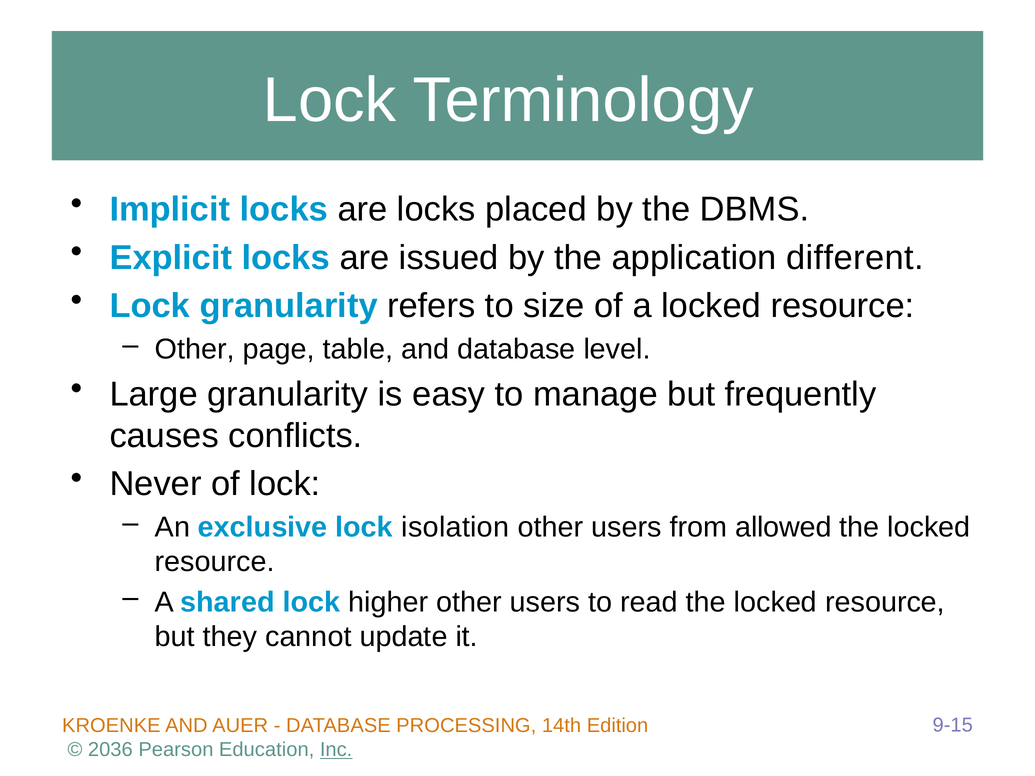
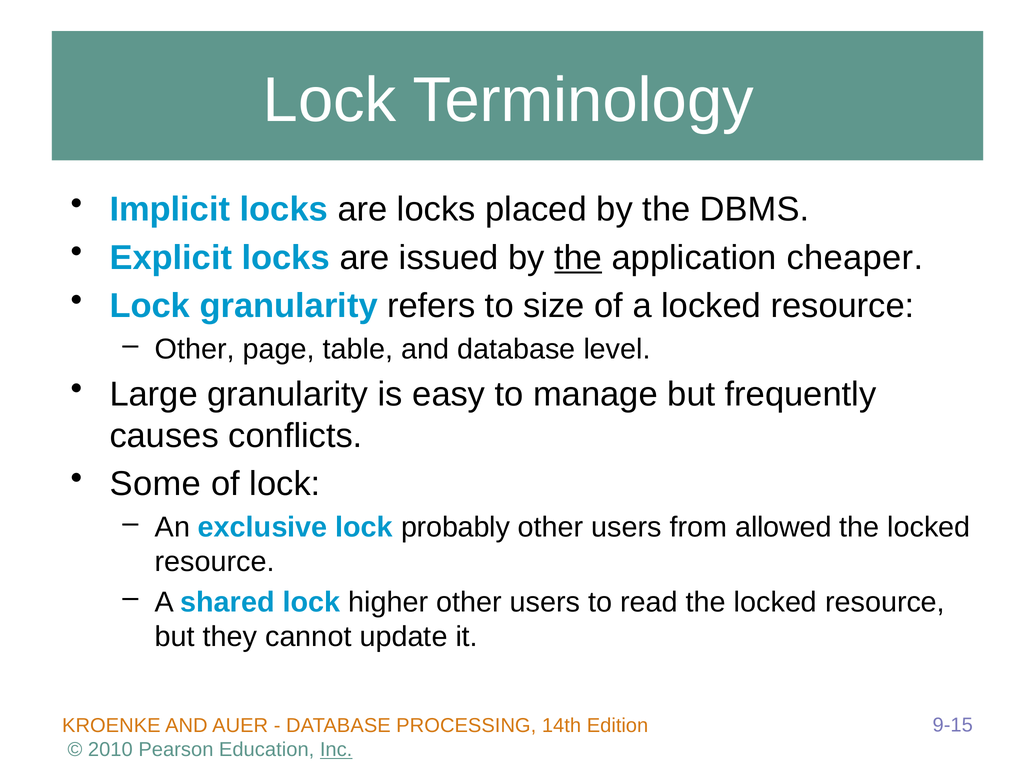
the underline: none -> present (578, 258)
different: different -> cheaper (855, 258)
Never: Never -> Some (155, 484)
isolation: isolation -> probably (456, 528)
2036: 2036 -> 2010 (110, 750)
